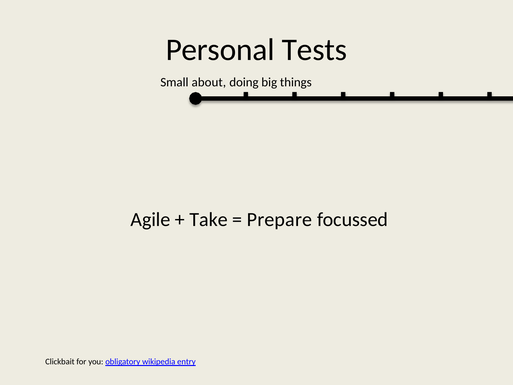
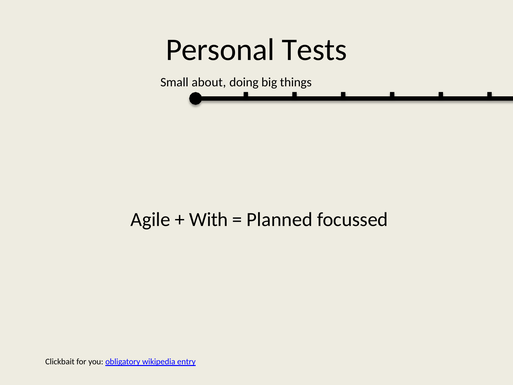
Take: Take -> With (209, 219)
Prepare: Prepare -> Planned (280, 219)
